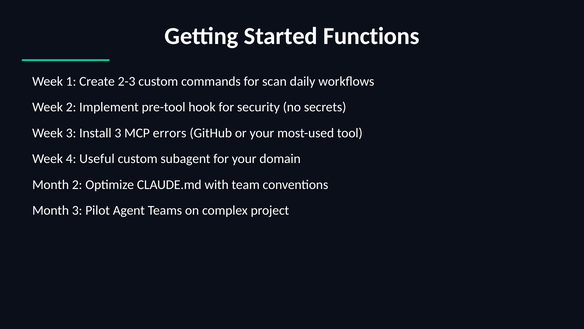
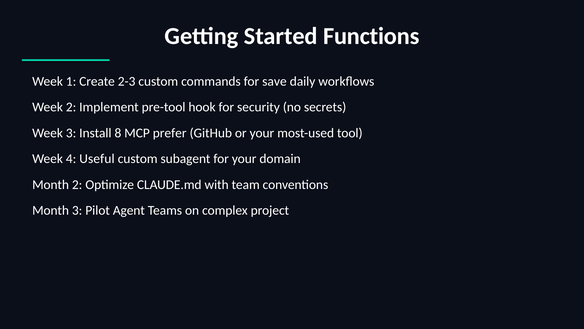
scan: scan -> save (274, 81)
Install 3: 3 -> 8 (118, 133)
errors: errors -> prefer (170, 133)
